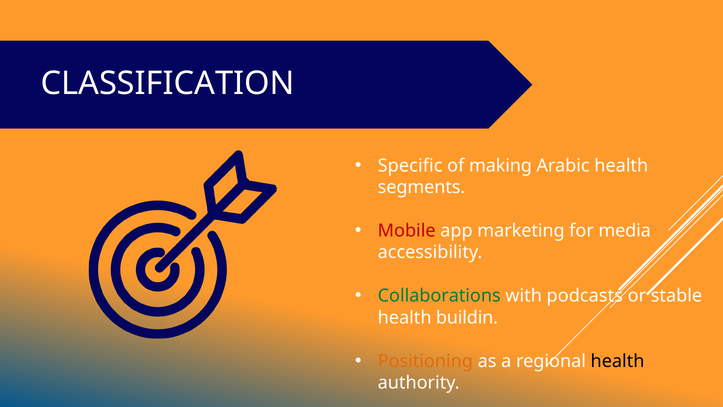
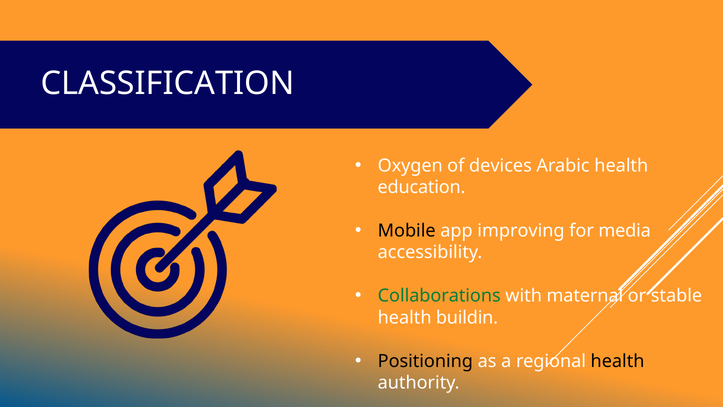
Specific: Specific -> Oxygen (410, 166)
making: making -> devices (500, 166)
segments: segments -> education (421, 187)
Mobile colour: red -> black (407, 231)
marketing: marketing -> improving (521, 231)
podcasts: podcasts -> maternal (585, 296)
Positioning colour: orange -> black (425, 361)
